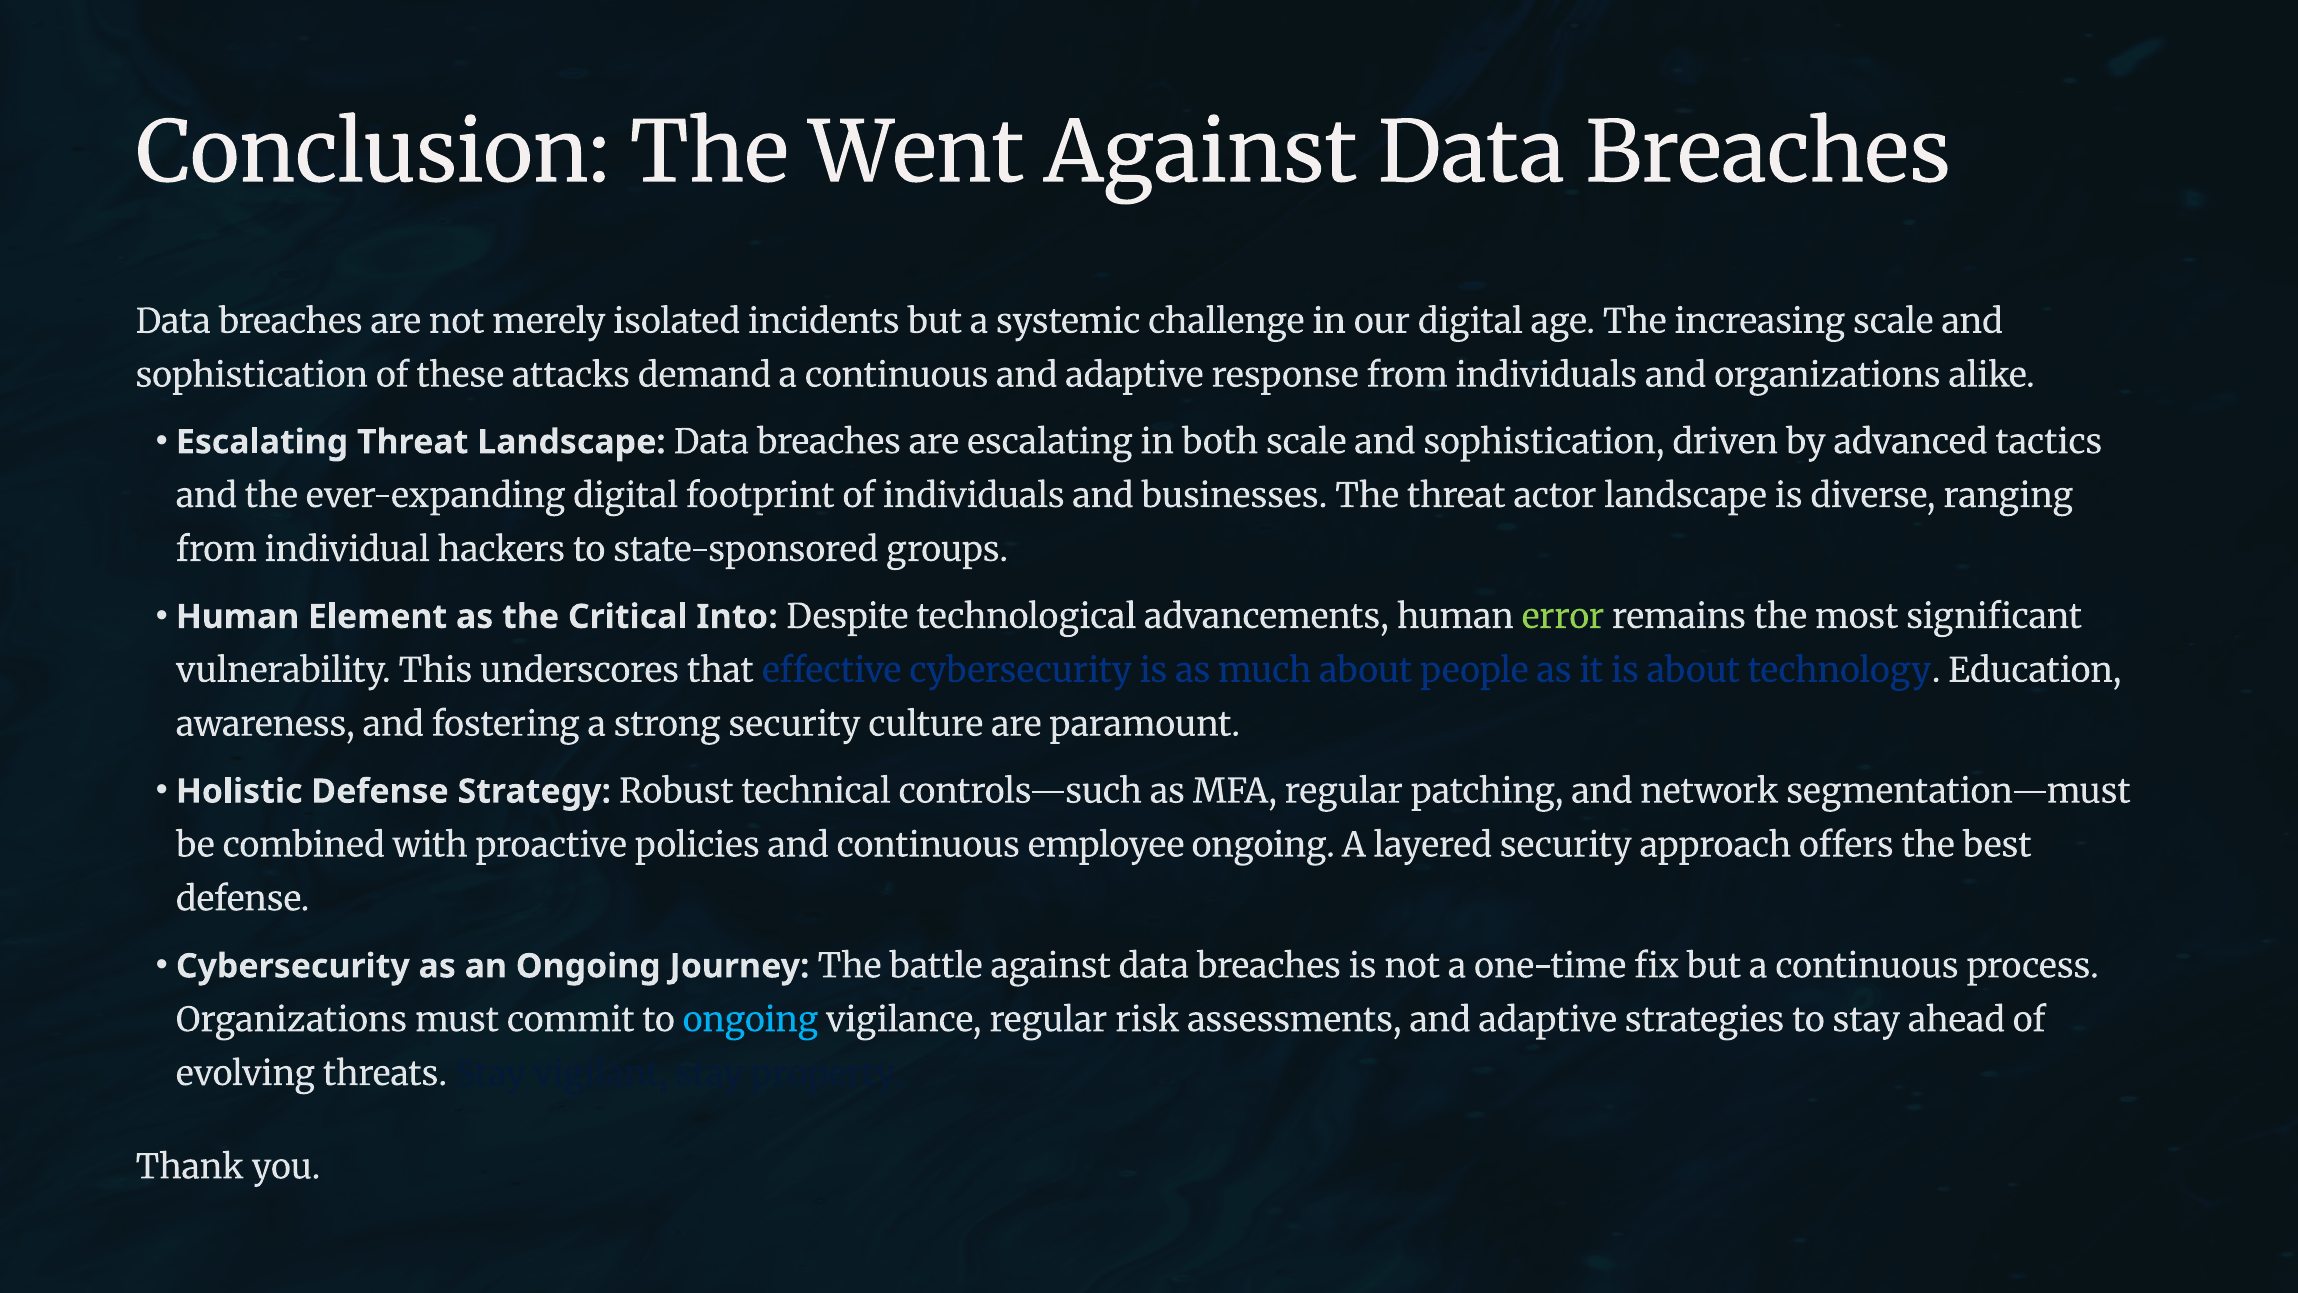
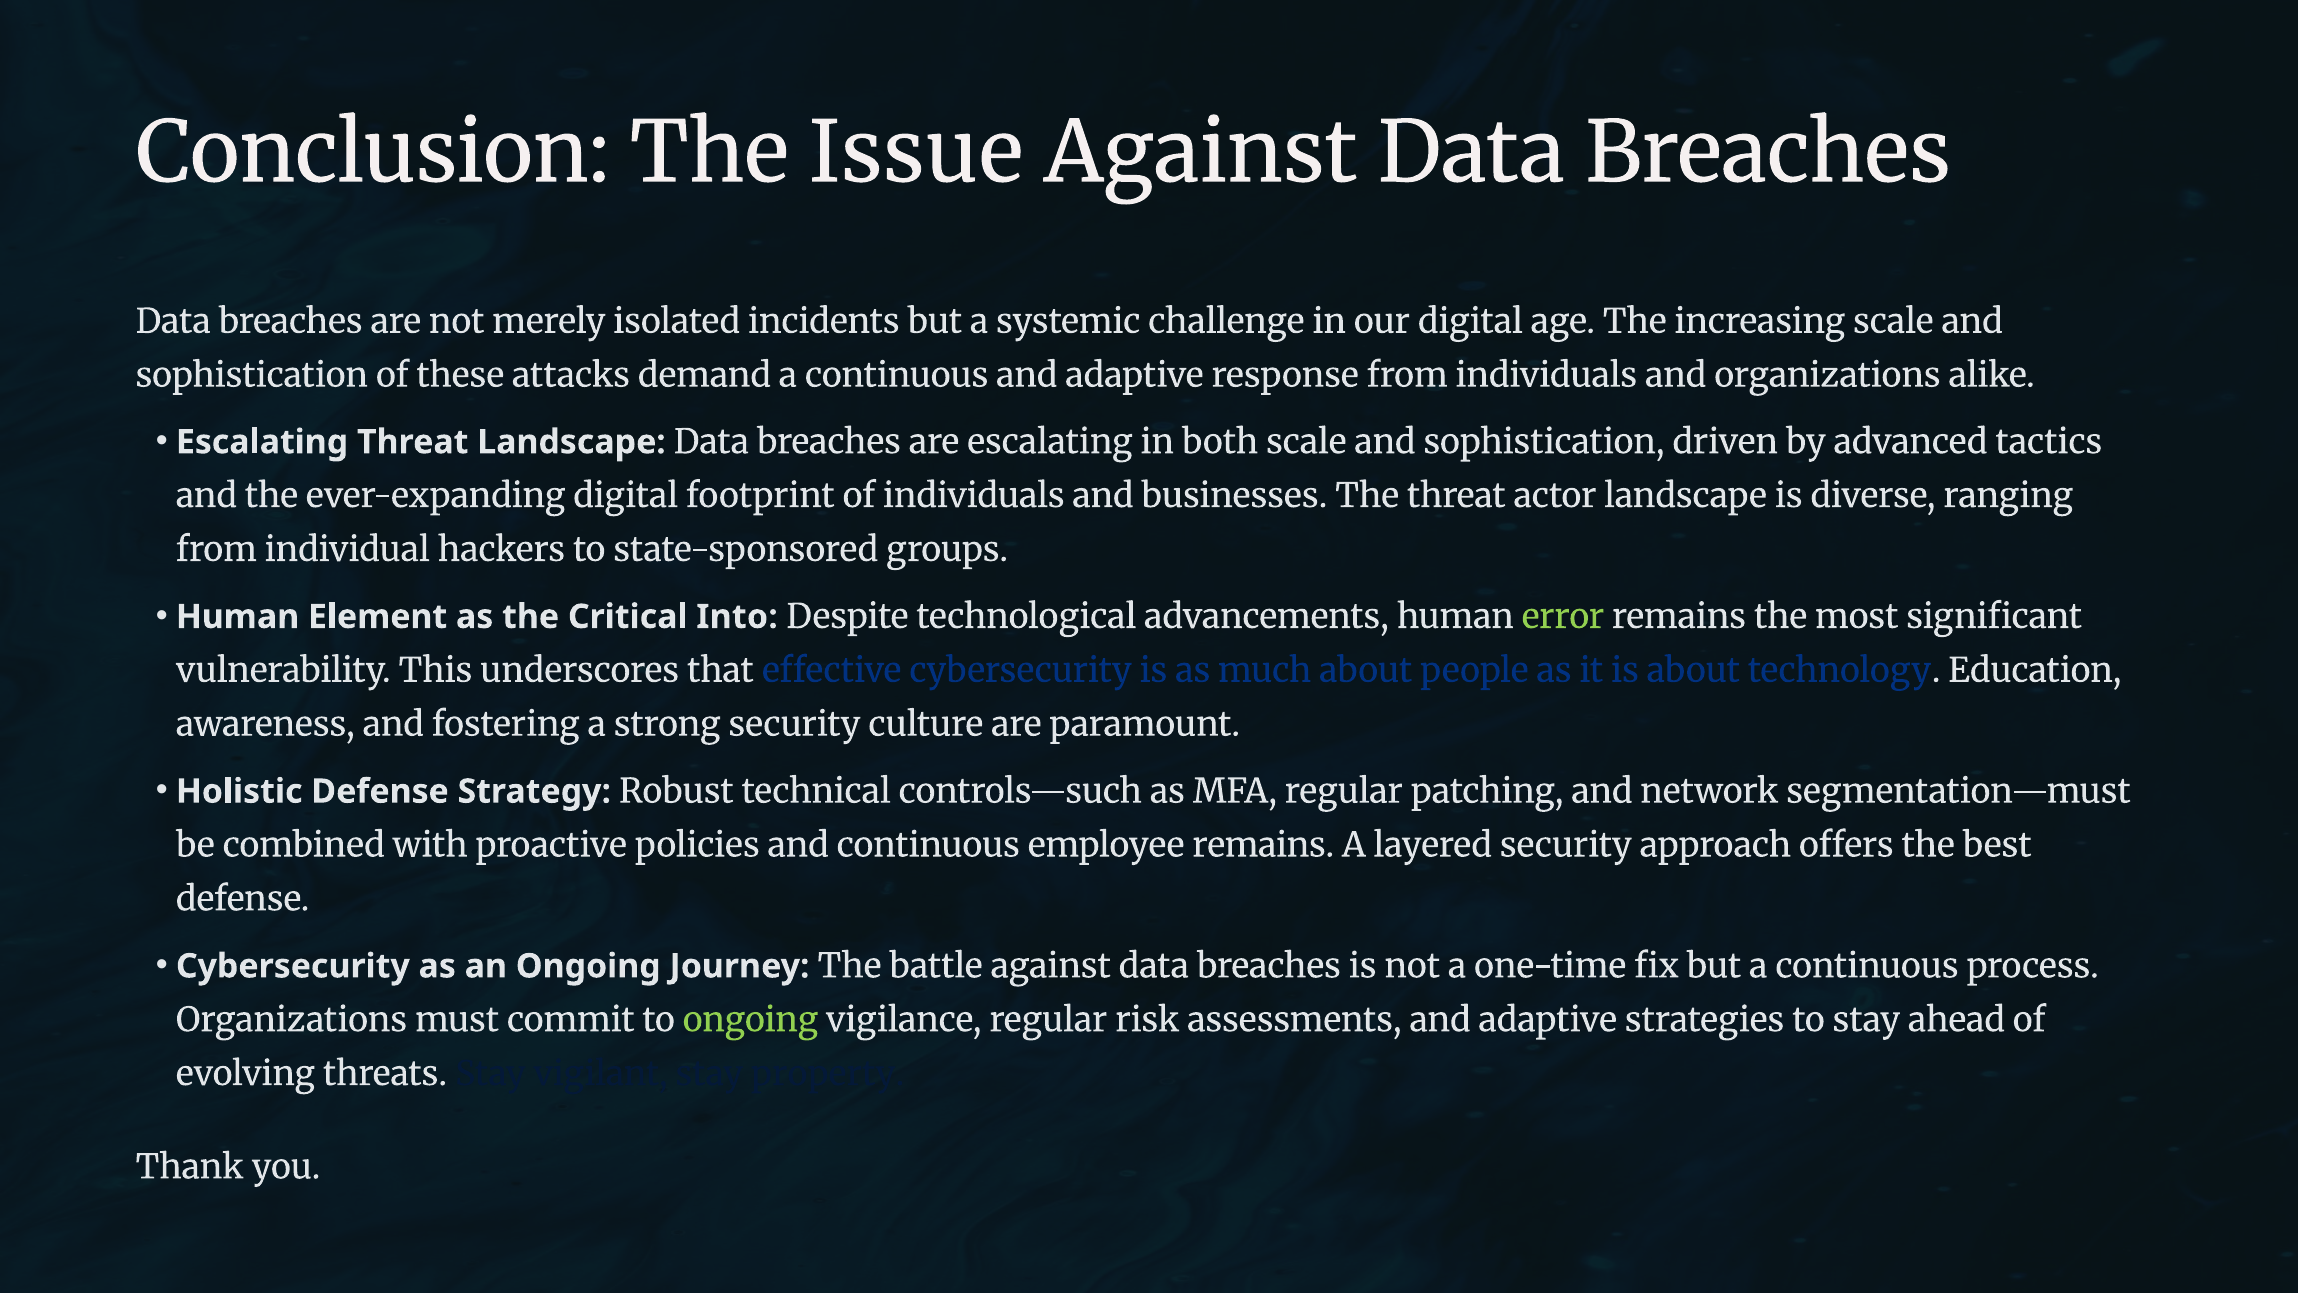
Went: Went -> Issue (916, 154)
employee ongoing: ongoing -> remains (1263, 845)
ongoing colour: light blue -> light green (751, 1020)
